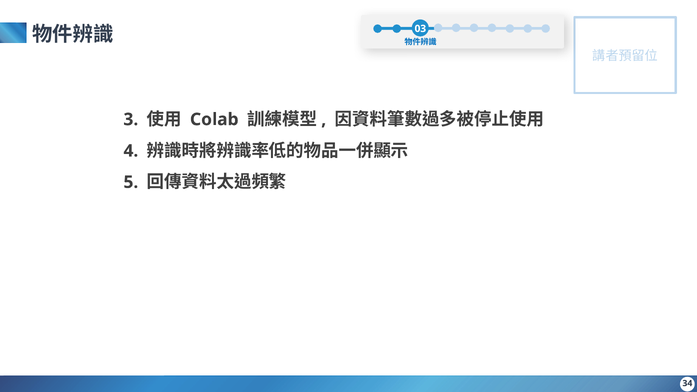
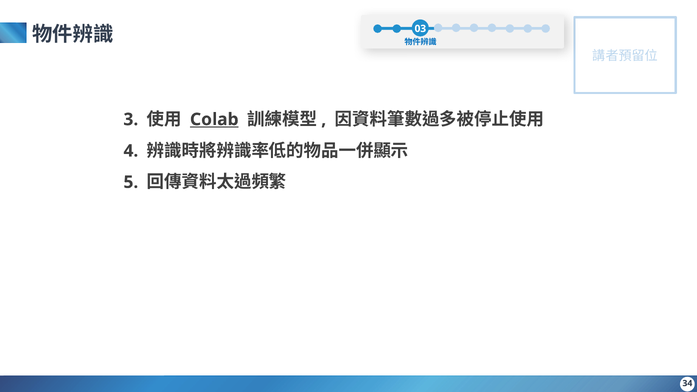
Colab underline: none -> present (214, 119)
